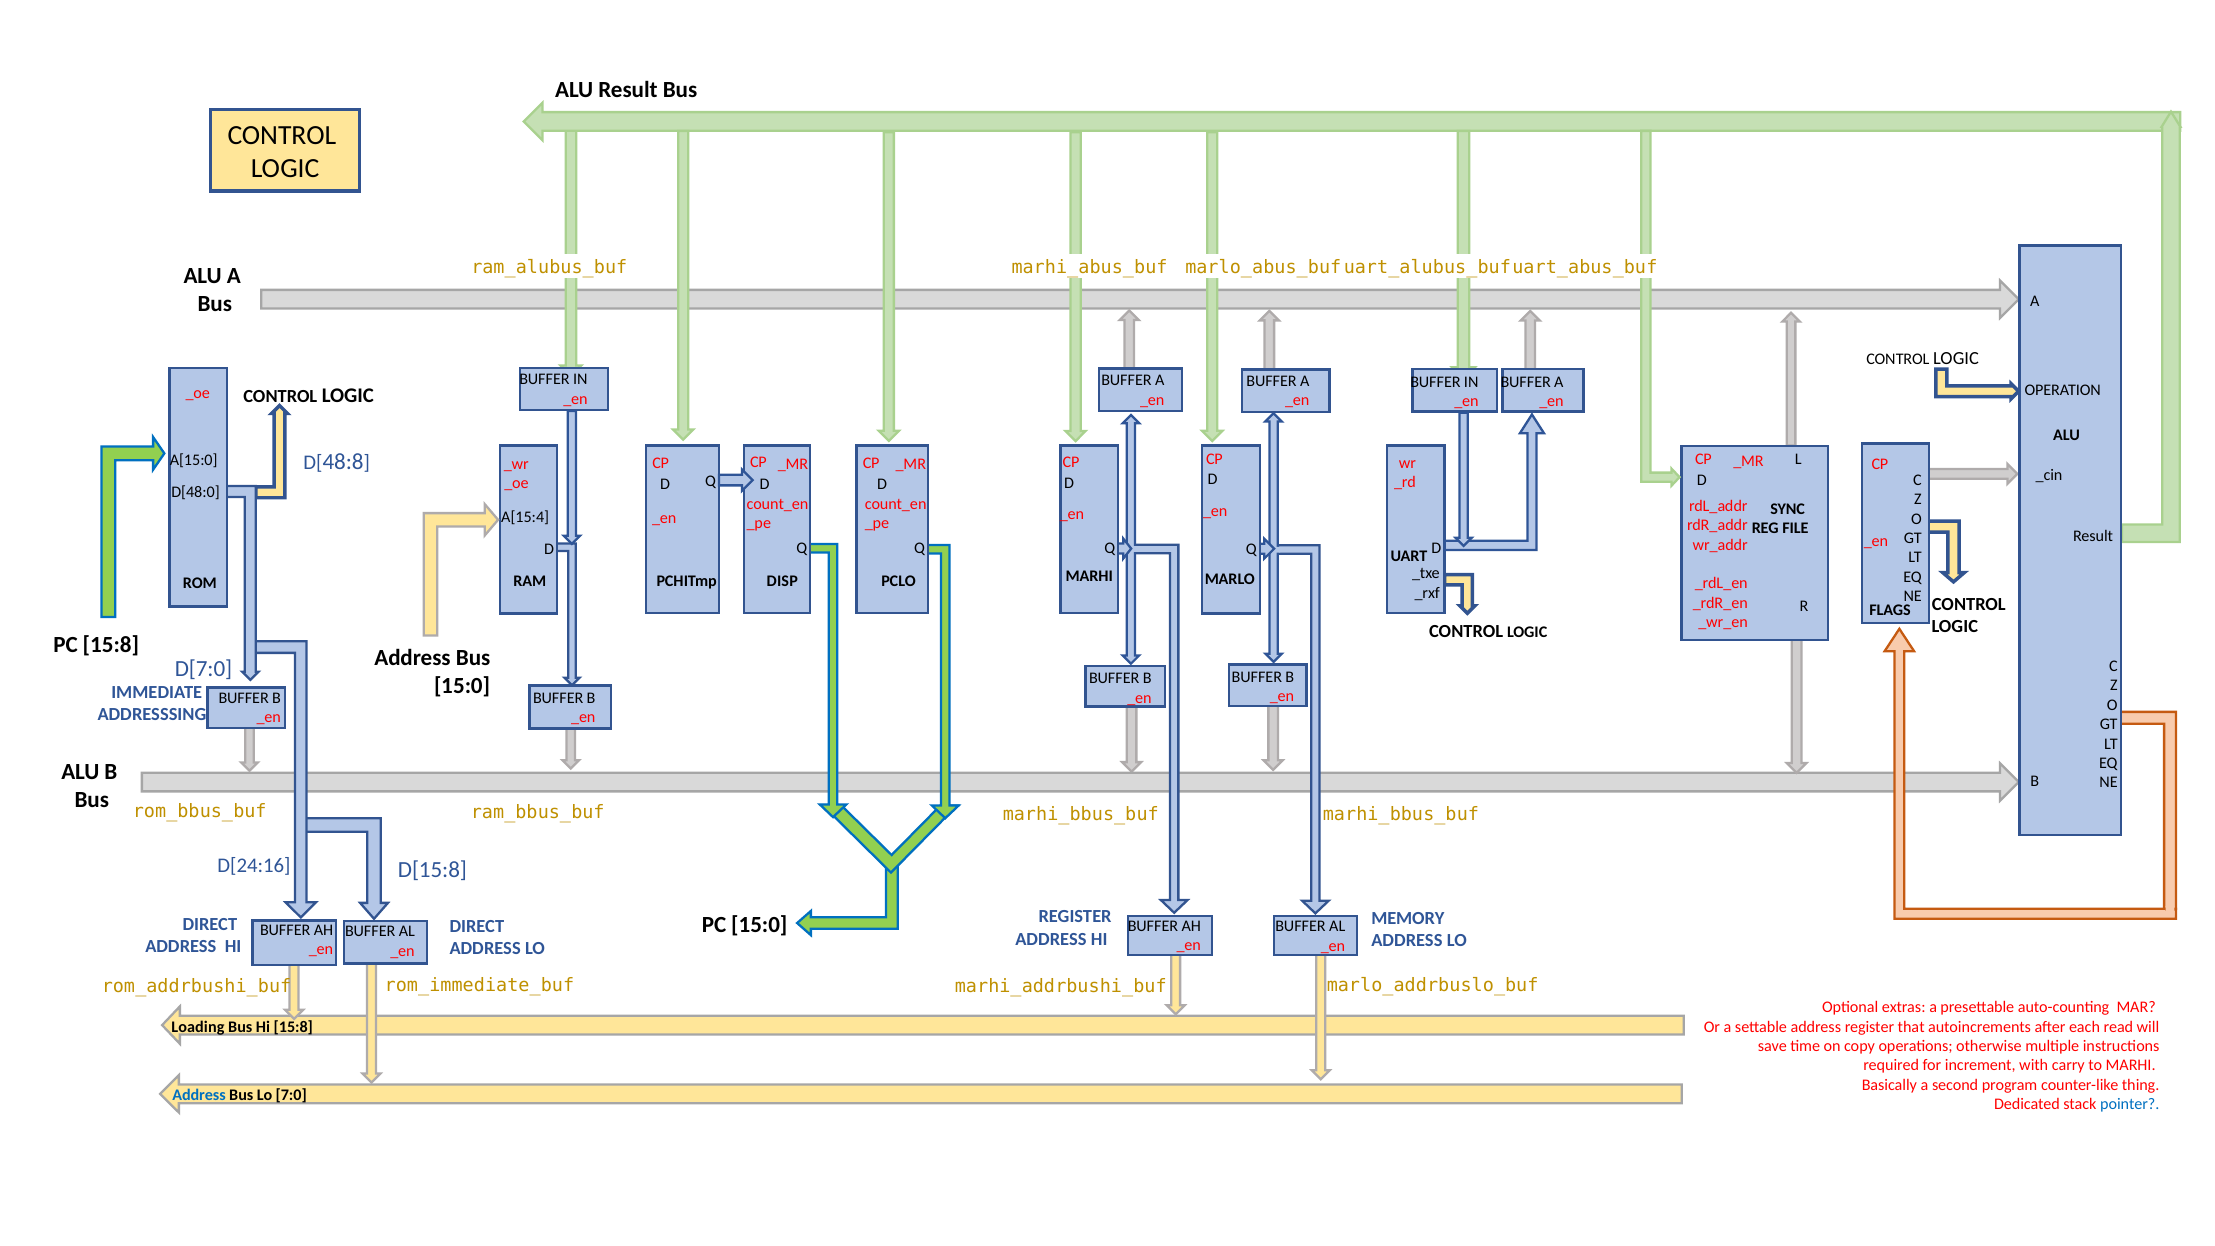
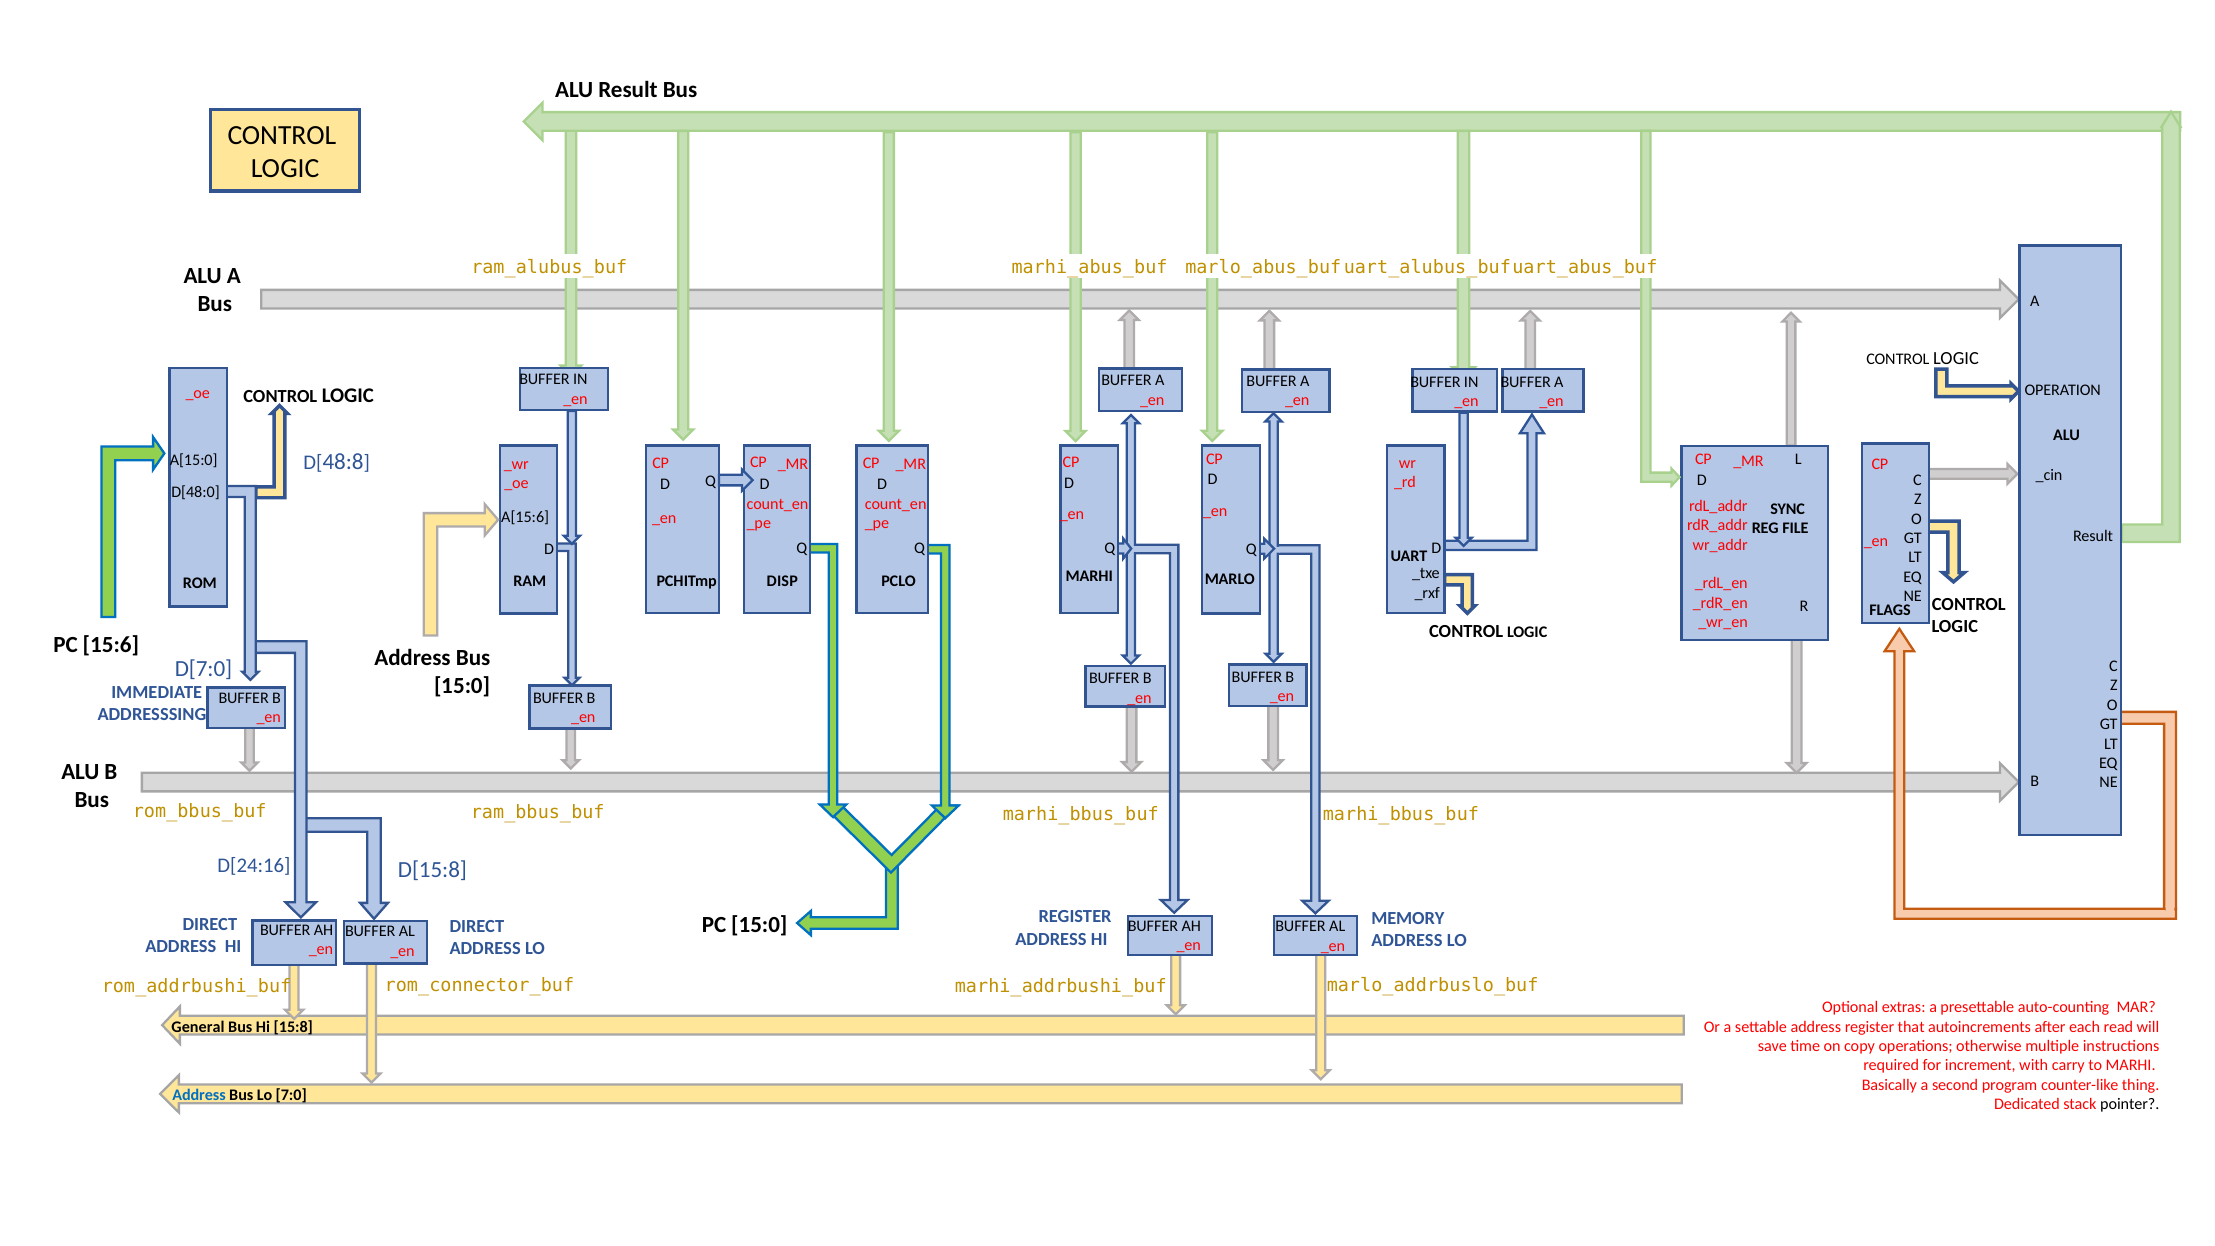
A[15:4: A[15:4 -> A[15:6 (525, 518)
PC 15:8: 15:8 -> 15:6 (111, 645)
rom_immediate_buf: rom_immediate_buf -> rom_connector_buf (479, 986)
Loading: Loading -> General (198, 1027)
pointer colour: blue -> black (2130, 1104)
